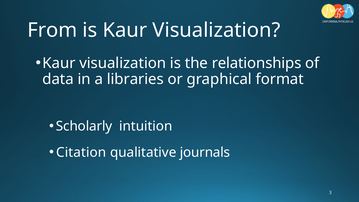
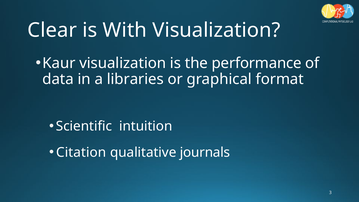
From: From -> Clear (52, 30)
is Kaur: Kaur -> With (125, 30)
relationships: relationships -> performance (257, 63)
Scholarly: Scholarly -> Scientific (84, 126)
